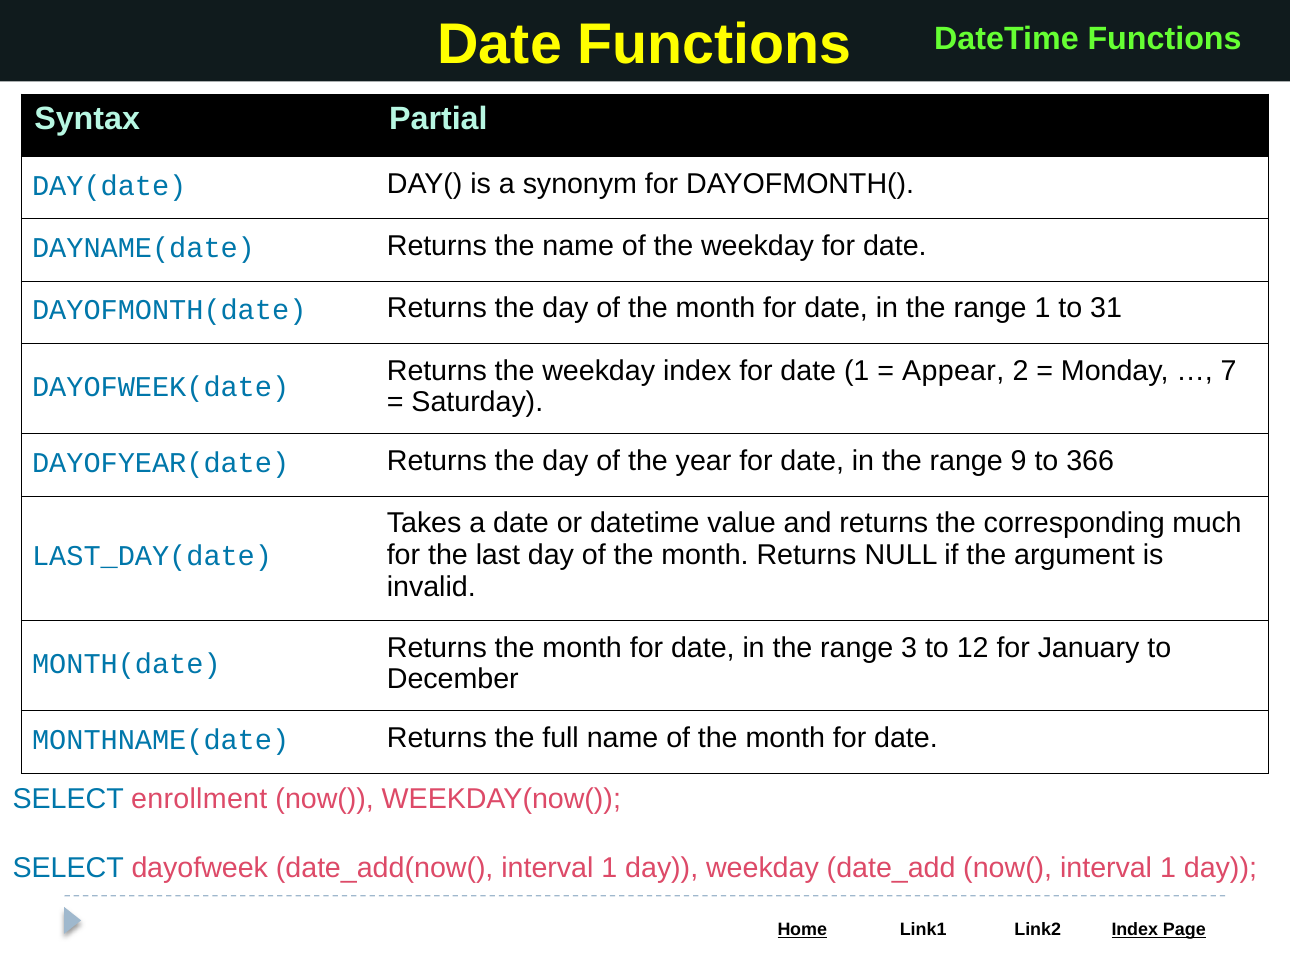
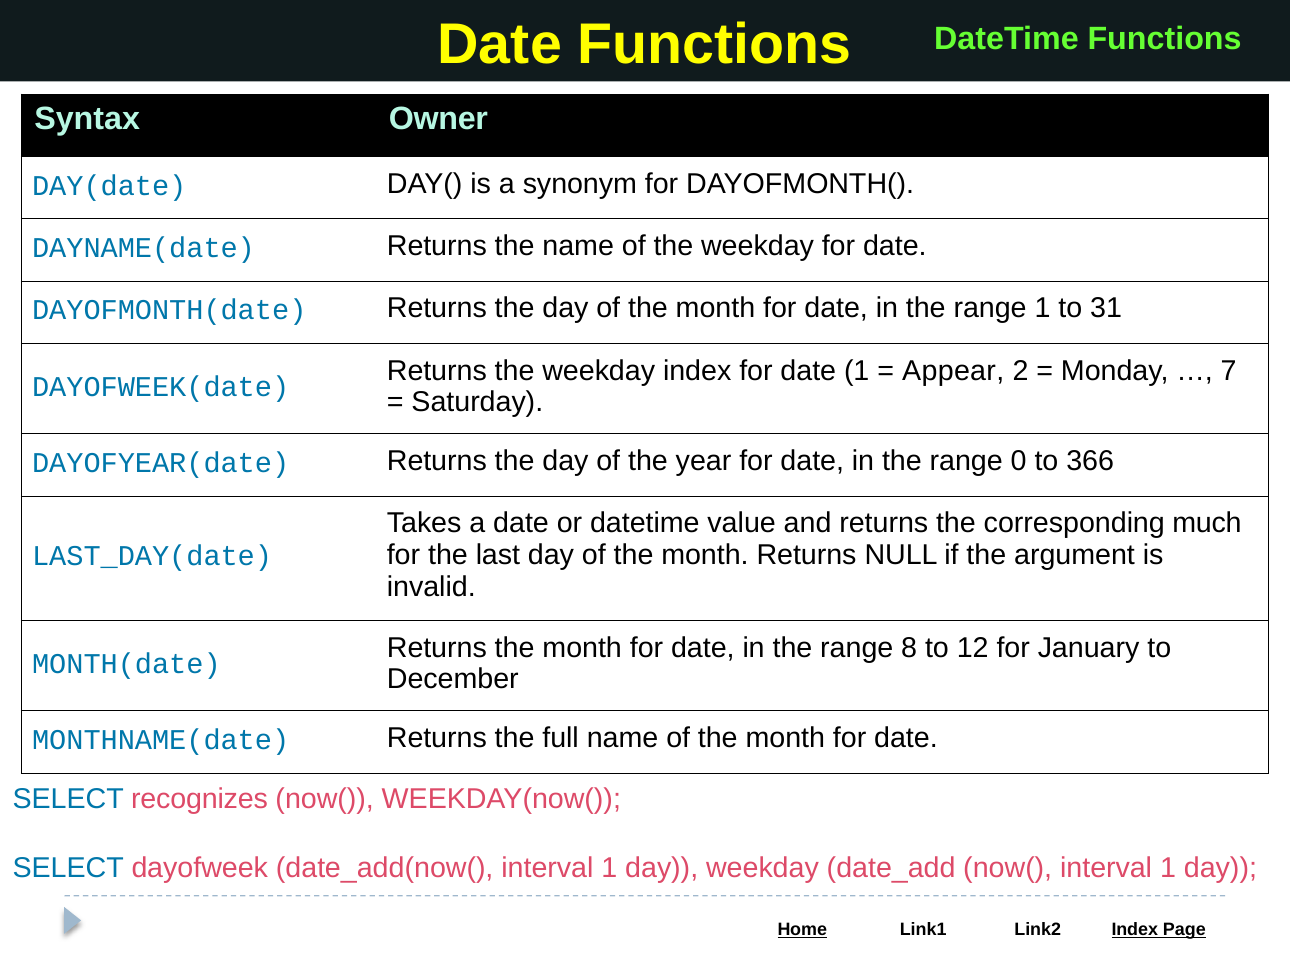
Partial: Partial -> Owner (438, 119)
9: 9 -> 0 (1019, 461)
3: 3 -> 8 (909, 648)
enrollment: enrollment -> recognizes (199, 800)
